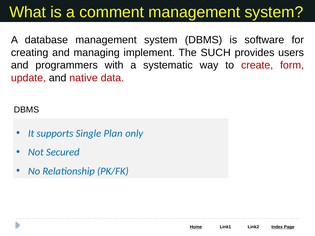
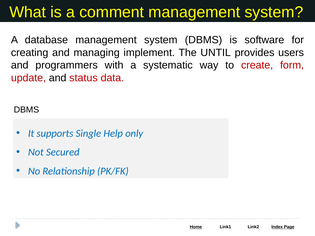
SUCH: SUCH -> UNTIL (216, 53)
native: native -> status (83, 78)
Plan: Plan -> Help (113, 133)
